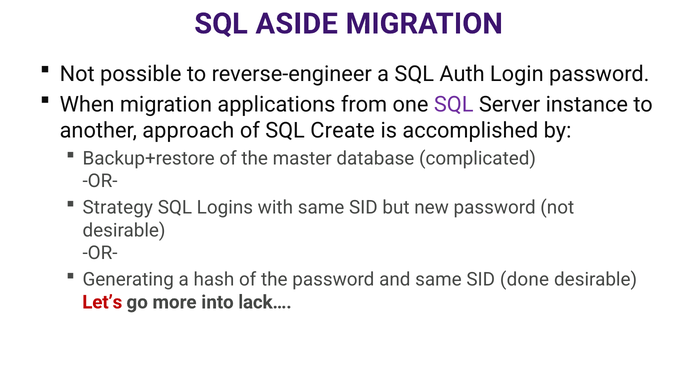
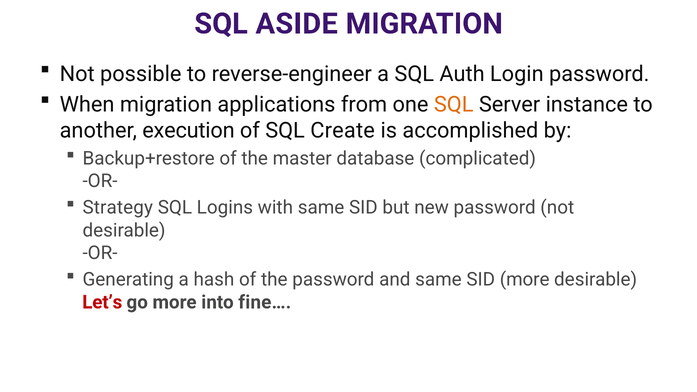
SQL colour: purple -> orange (454, 104)
approach: approach -> execution (188, 130)
SID done: done -> more (525, 280)
lack…: lack… -> fine… (265, 302)
